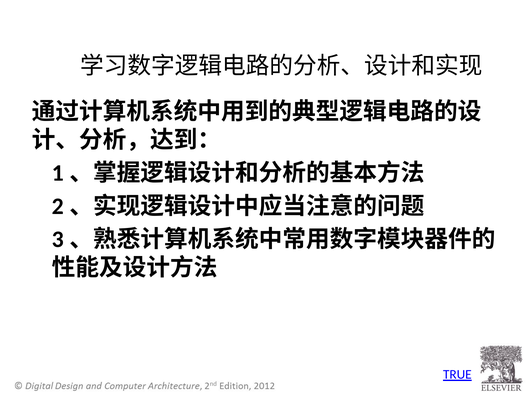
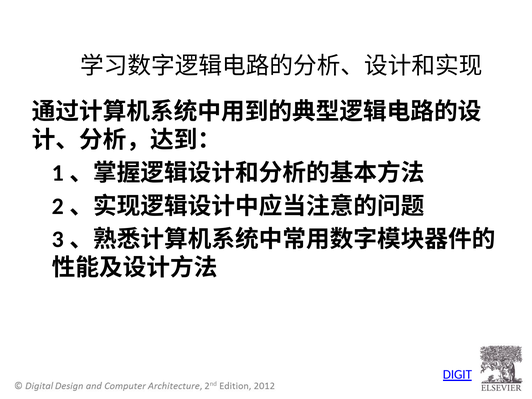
TRUE: TRUE -> DIGIT (457, 374)
